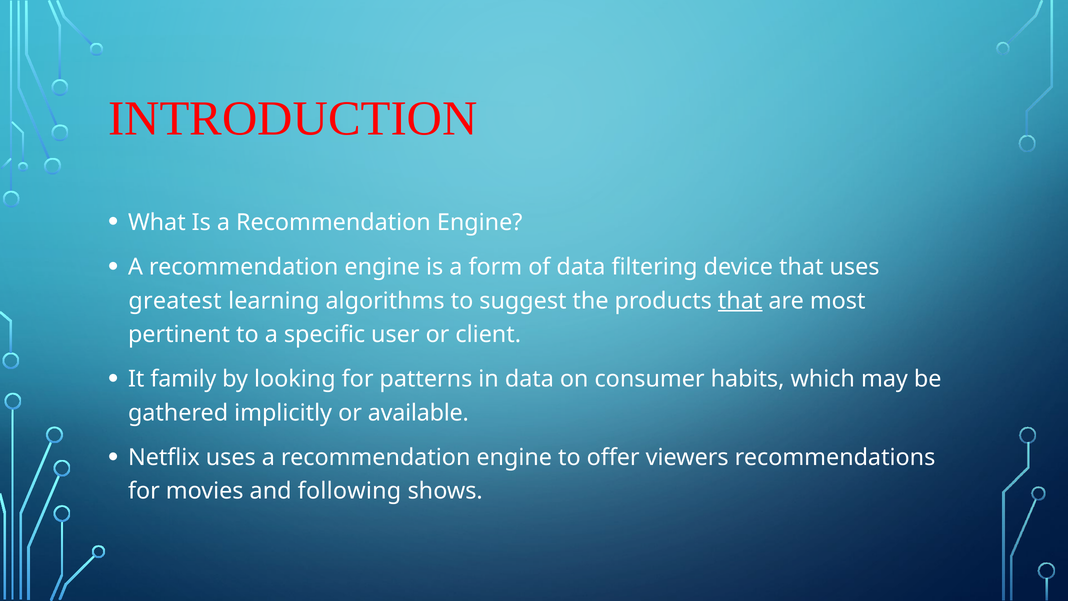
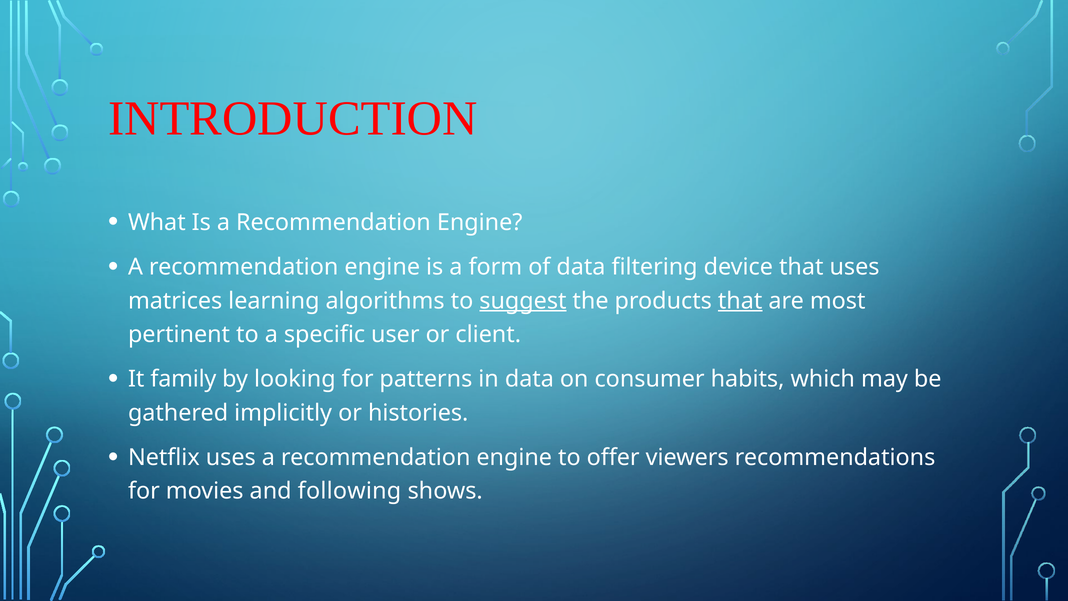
greatest: greatest -> matrices (175, 301)
suggest underline: none -> present (523, 301)
available: available -> histories (418, 413)
